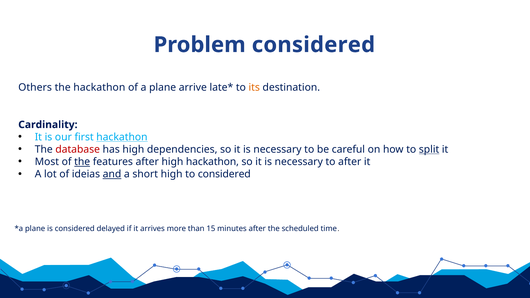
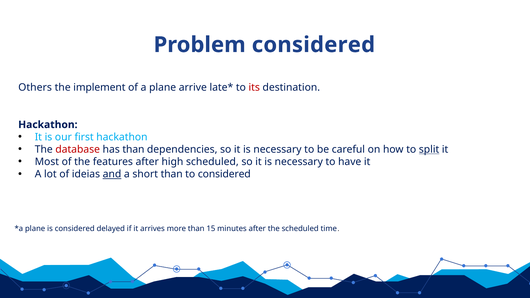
the hackathon: hackathon -> implement (99, 88)
its colour: orange -> red (254, 88)
Cardinality: Cardinality -> Hackathon (48, 125)
hackathon underline: present -> none (122, 137)
has high: high -> than (133, 149)
the underline: present -> none (82, 162)
high hackathon: hackathon -> scheduled (212, 162)
to after: after -> have (350, 162)
short high: high -> than (172, 174)
